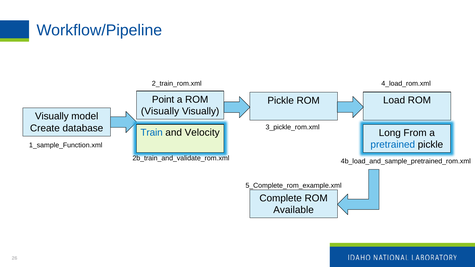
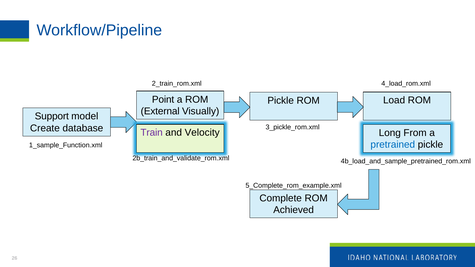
Visually: Visually -> External (160, 111)
Visually: Visually -> Support (52, 116)
Train colour: blue -> purple (152, 133)
Available: Available -> Achieved (294, 210)
